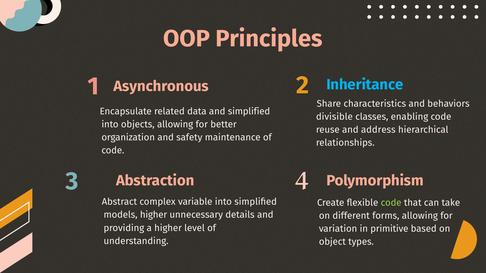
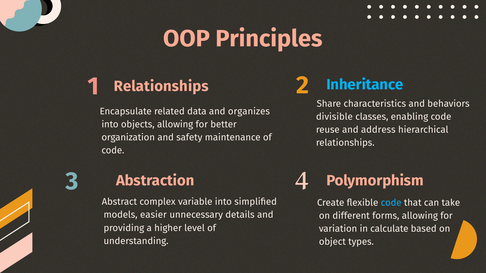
Asynchronous: Asynchronous -> Relationships (161, 86)
and simplified: simplified -> organizes (249, 112)
code colour: light green -> light blue (391, 203)
models higher: higher -> easier (153, 215)
primitive: primitive -> calculate (389, 229)
